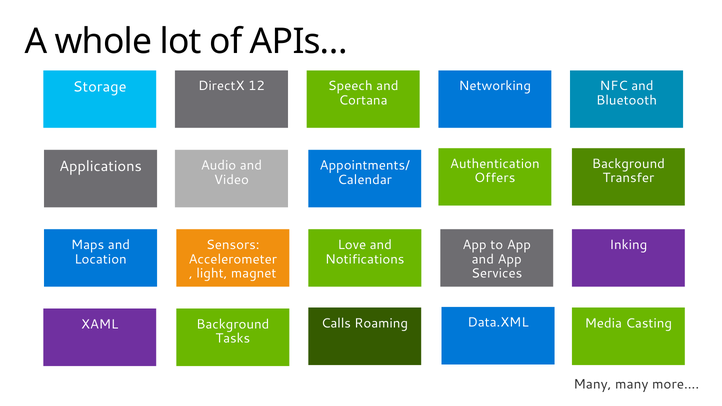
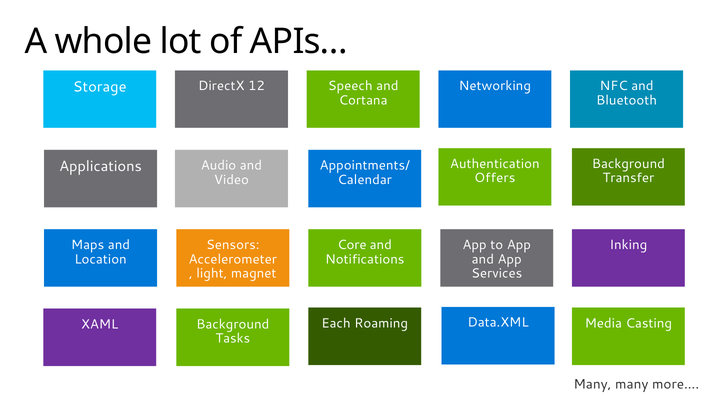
Love: Love -> Core (352, 245)
Calls: Calls -> Each (336, 323)
